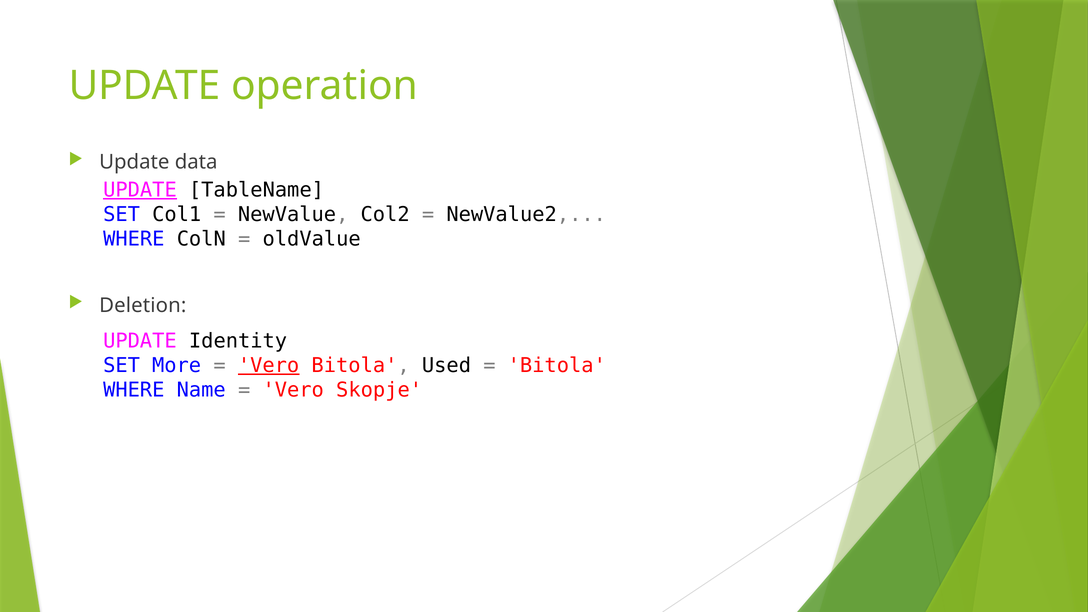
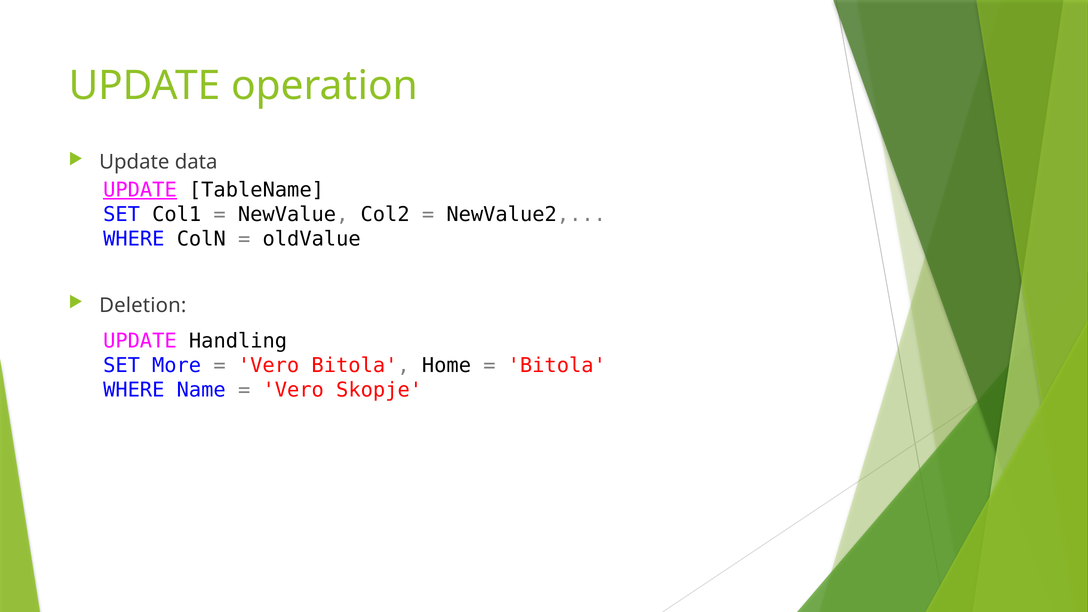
Identity: Identity -> Handling (238, 341)
Vero underline: present -> none (269, 366)
Used: Used -> Home (446, 366)
